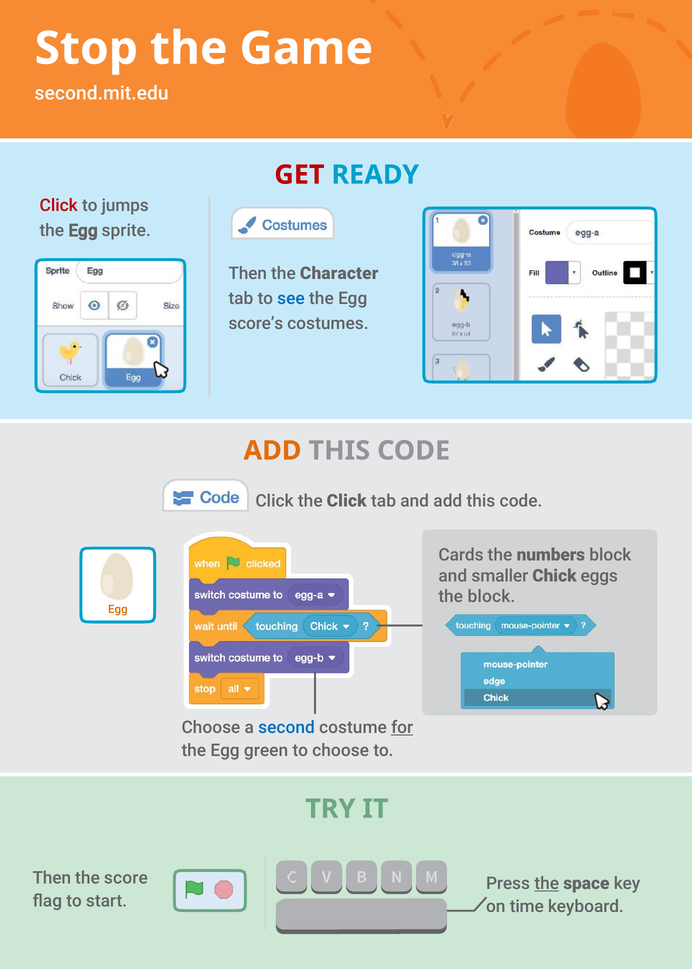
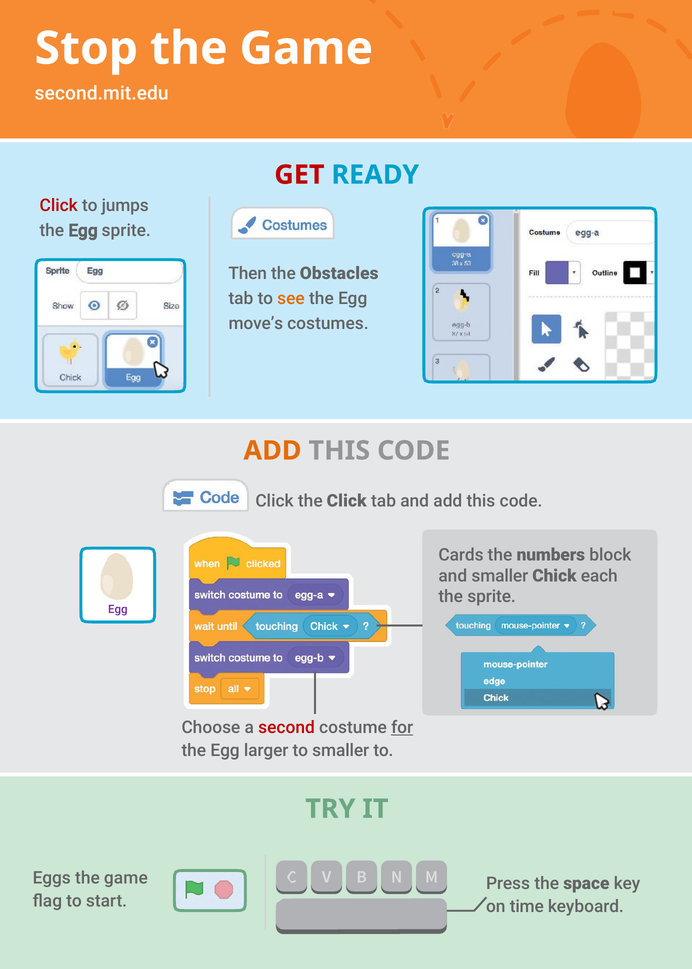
Character: Character -> Obstacles (339, 274)
see colour: blue -> orange (291, 298)
score’s: score’s -> move’s (256, 323)
eggs: eggs -> each (599, 576)
the block: block -> sprite (492, 597)
Egg colour: orange -> purple (118, 609)
second colour: blue -> red (286, 727)
green: green -> larger (266, 751)
to choose: choose -> smaller (341, 751)
Then: Then -> Eggs (52, 878)
score: score -> game (126, 878)
the underline: present -> none (547, 883)
